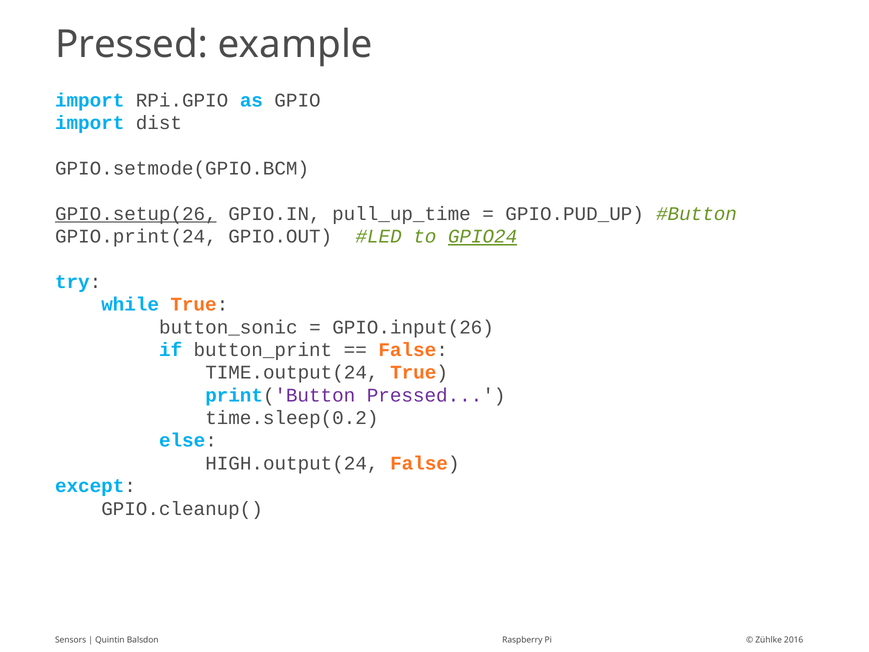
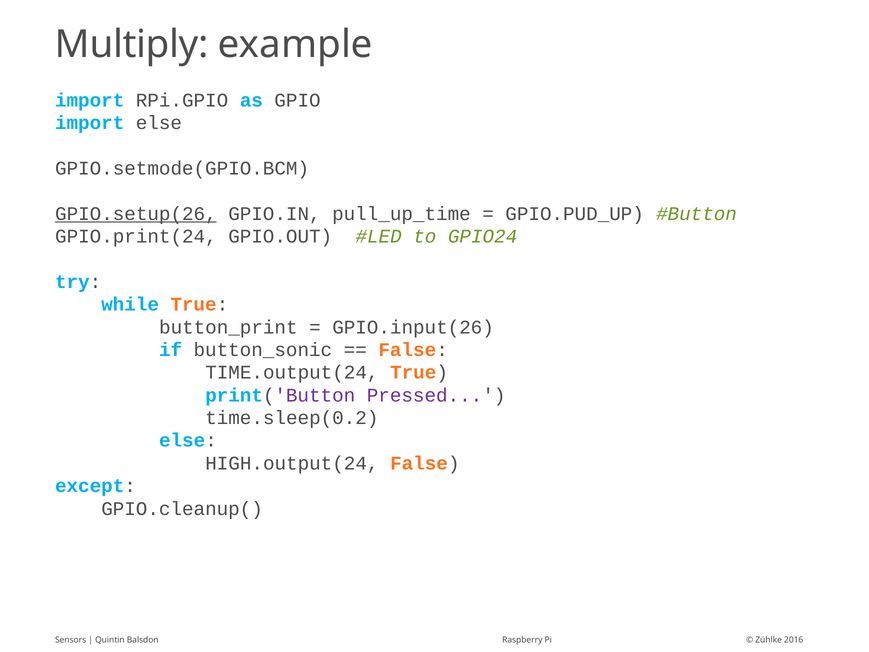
Pressed: Pressed -> Multiply (132, 45)
import dist: dist -> else (159, 123)
GPIO24 underline: present -> none (483, 236)
button_sonic: button_sonic -> button_print (228, 327)
button_print: button_print -> button_sonic (263, 350)
